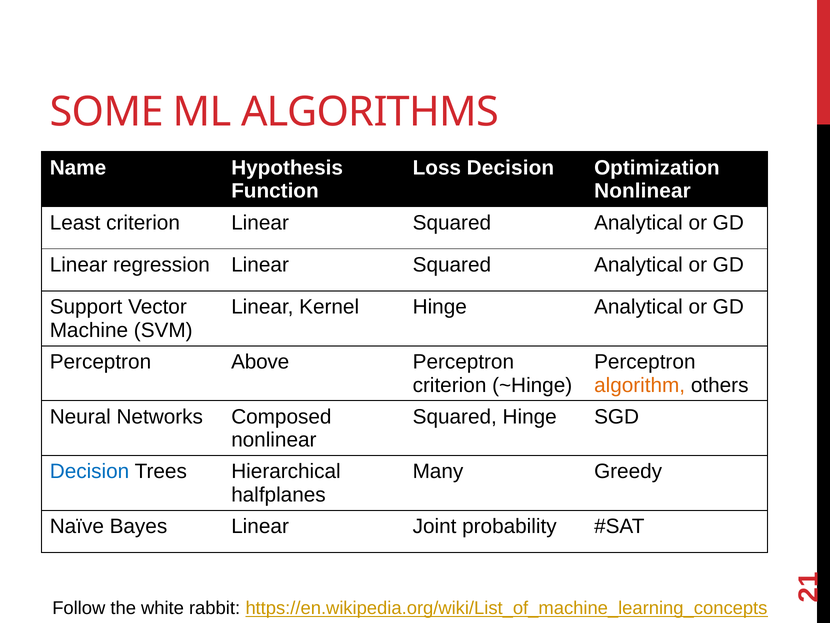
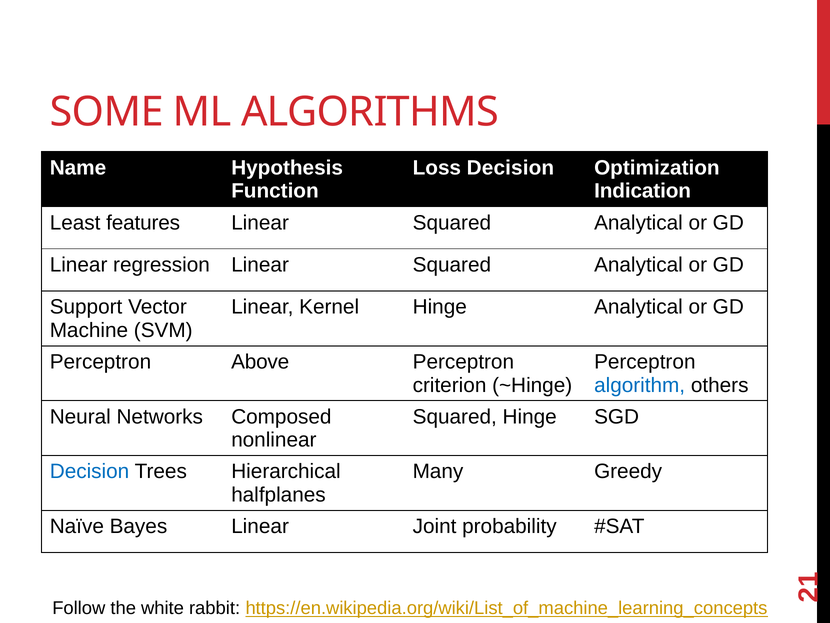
Nonlinear: Nonlinear -> Indication (643, 191)
Least criterion: criterion -> features (143, 222)
algorithm colour: orange -> blue (640, 385)
